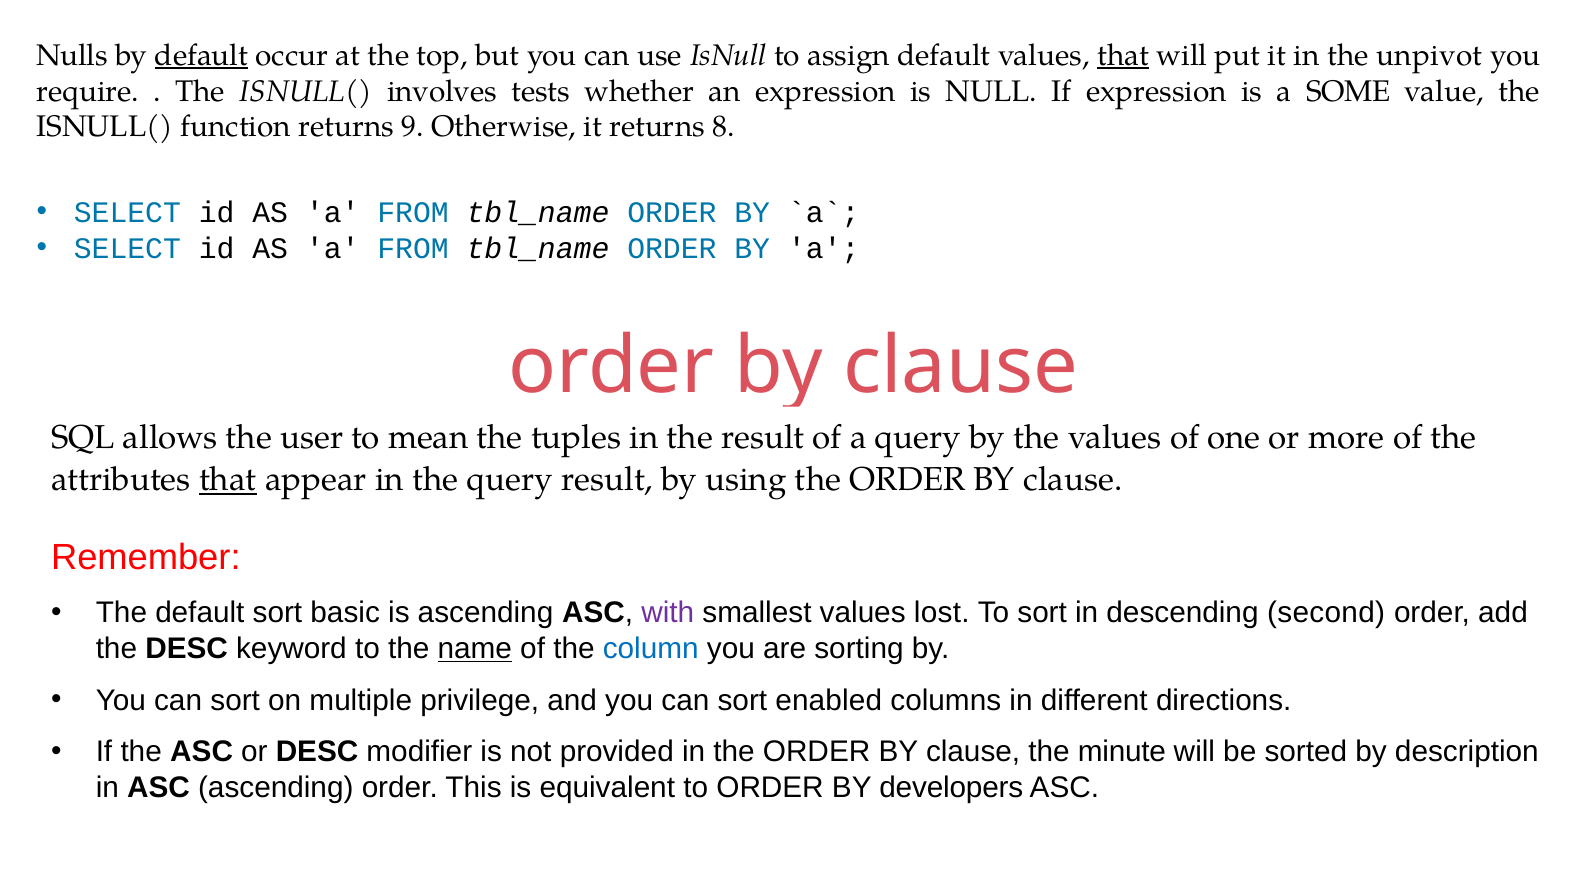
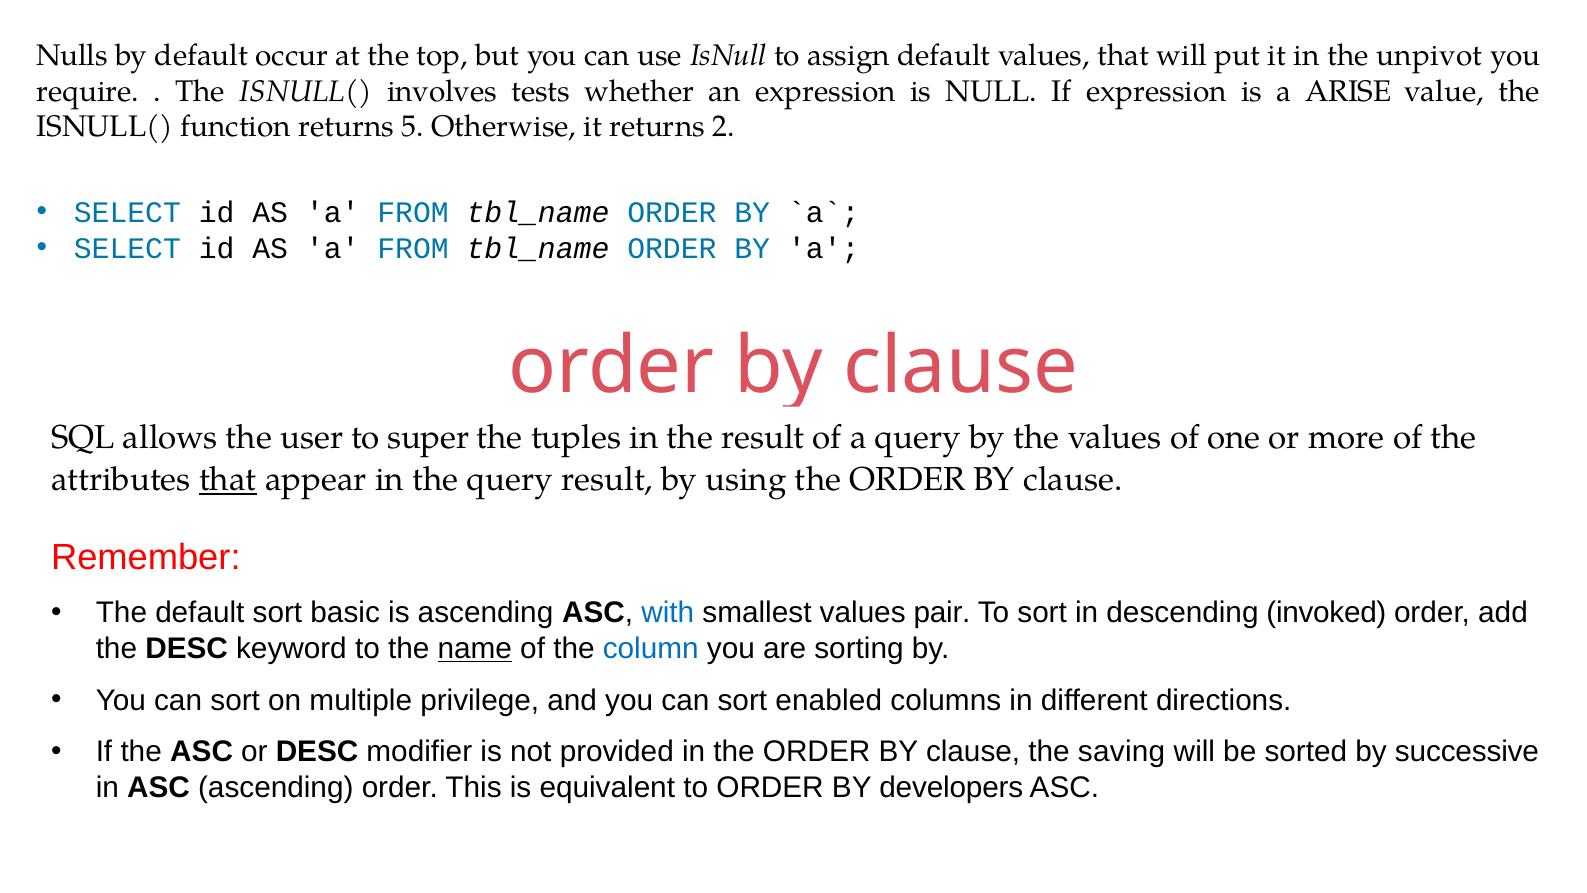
default underline: present -> none (202, 56)
that underline: present -> none (1123, 56)
SOME: SOME -> ARISE (1348, 91)
9: 9 -> 5 (413, 127)
8: 8 -> 2 (724, 127)
mean: mean -> super (428, 437)
with colour: purple -> blue (668, 613)
lost: lost -> pair (942, 613)
second: second -> invoked (1326, 613)
minute: minute -> saving (1122, 752)
description: description -> successive (1467, 752)
